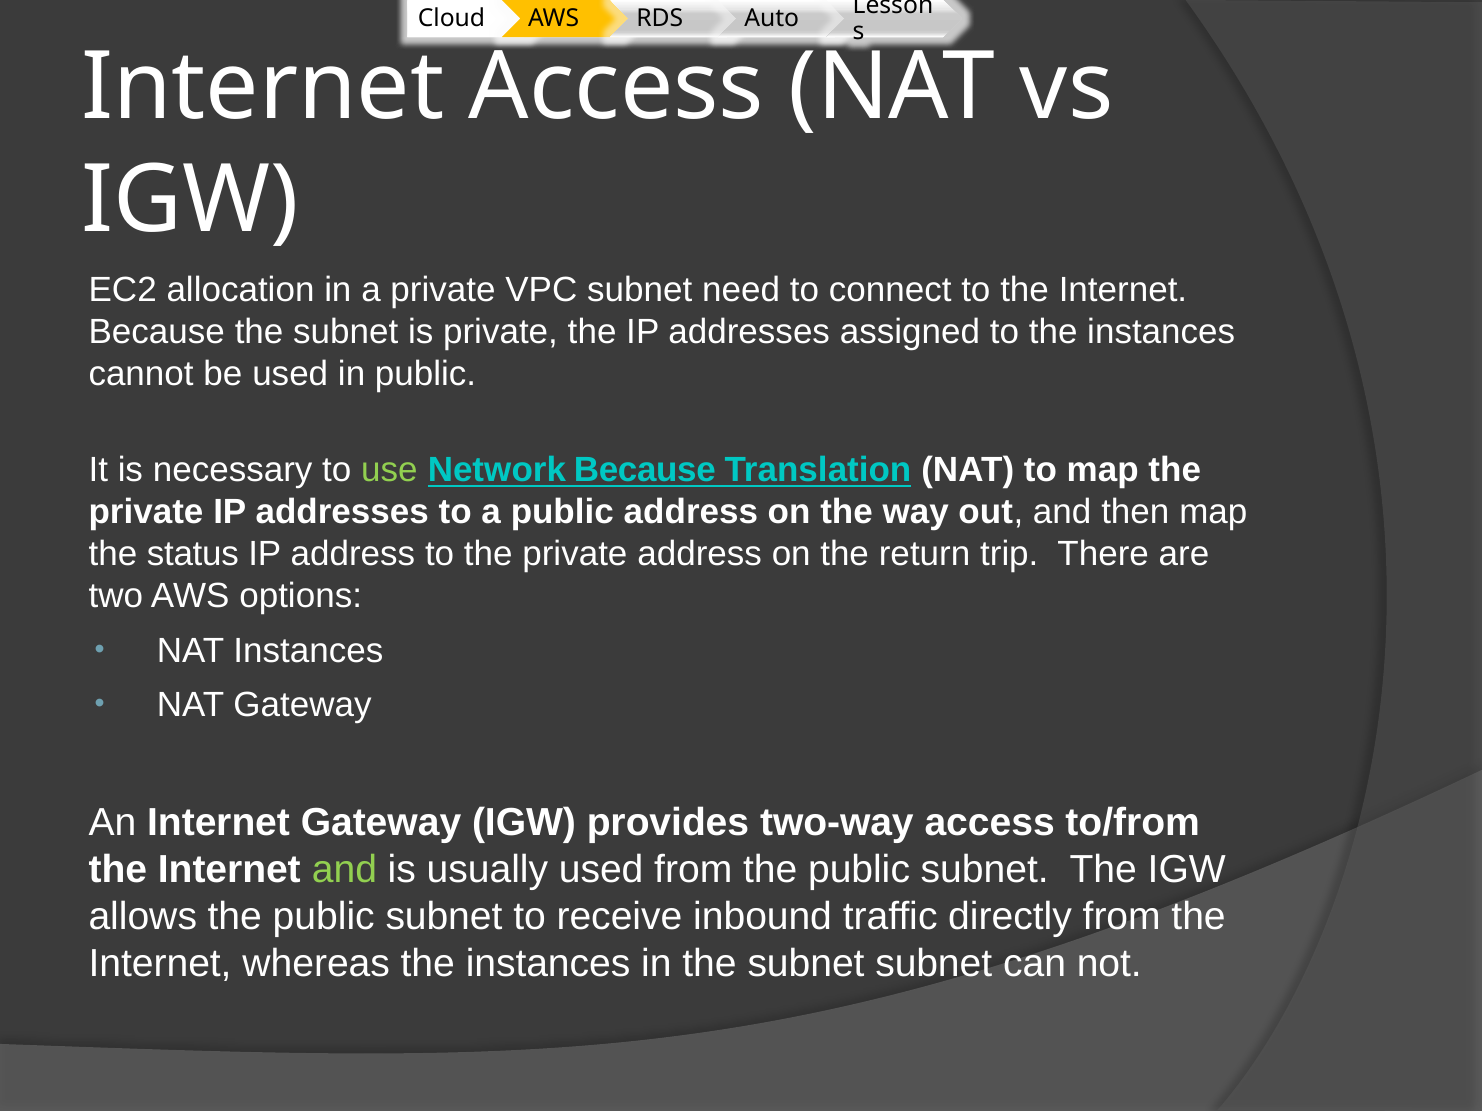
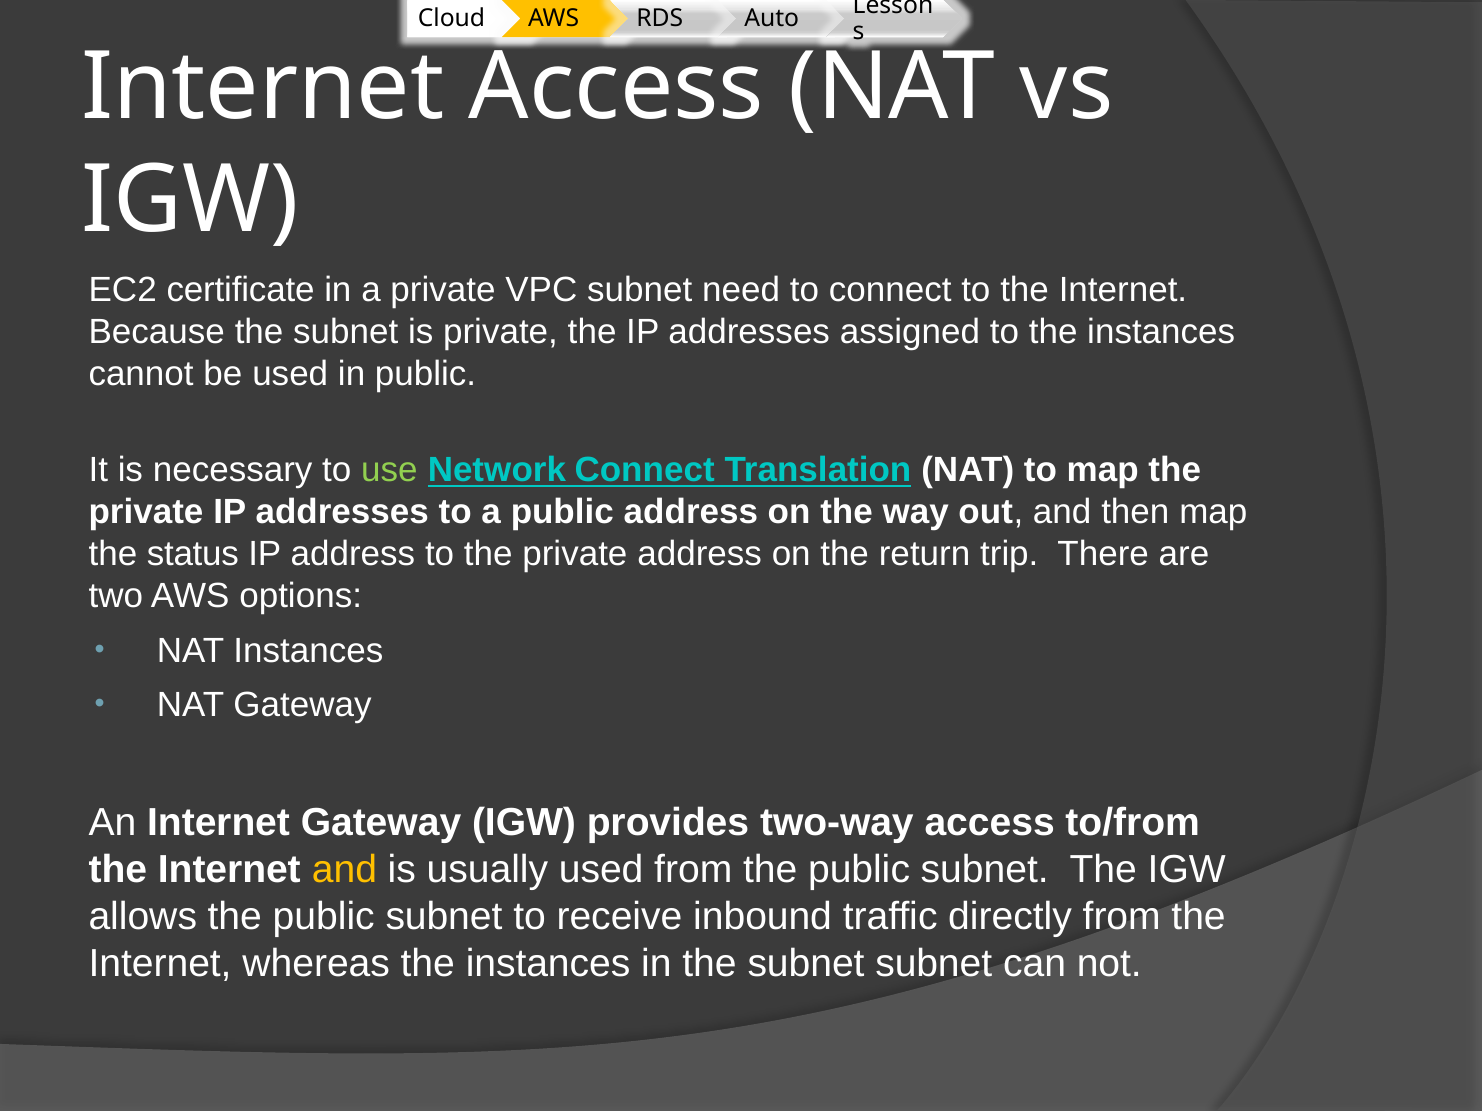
allocation: allocation -> certificate (241, 290)
Network Because: Because -> Connect (645, 471)
and colour: light green -> yellow (344, 870)
